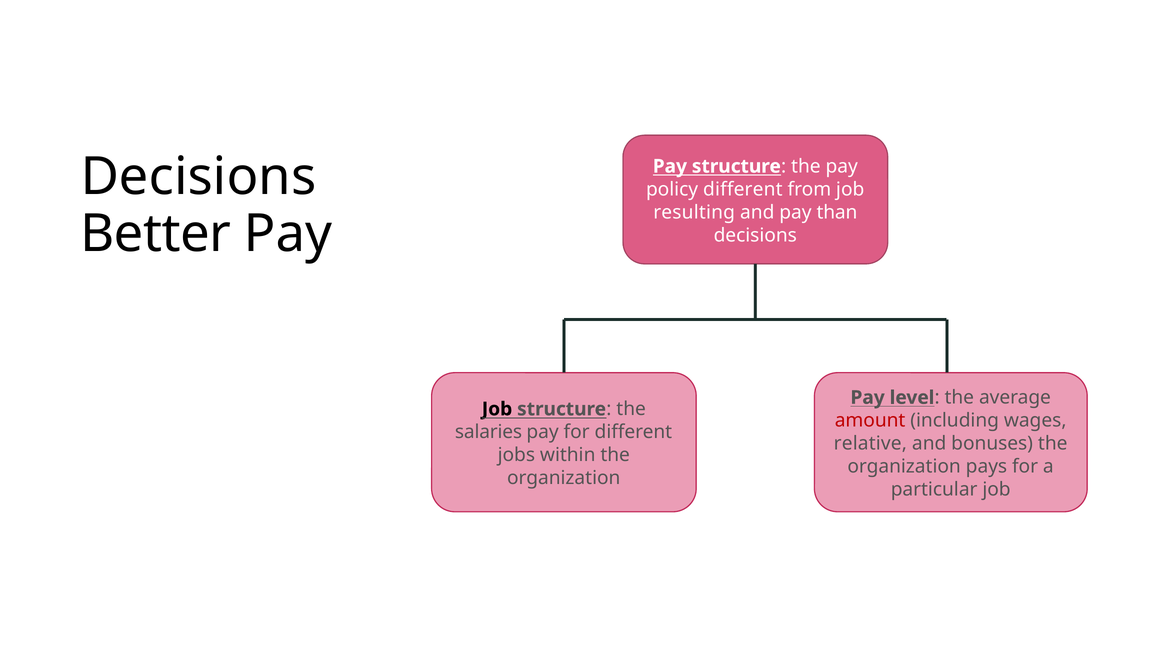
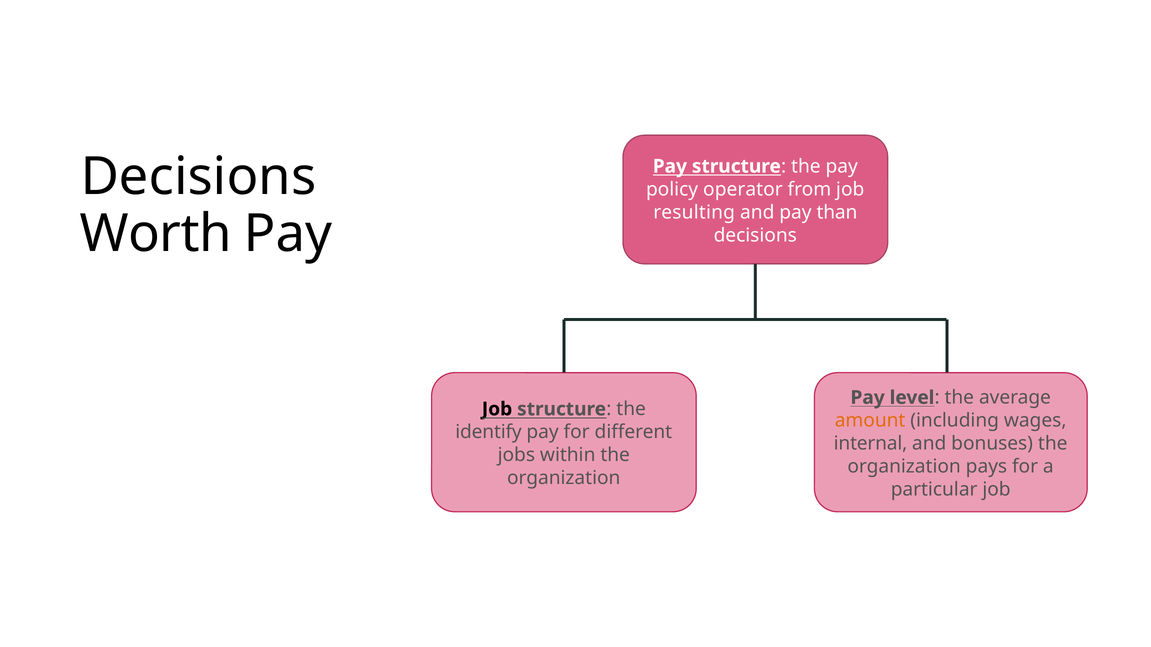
policy different: different -> operator (743, 189)
Better: Better -> Worth (156, 234)
amount colour: red -> orange (870, 421)
salaries: salaries -> identify (489, 432)
relative: relative -> internal (871, 444)
